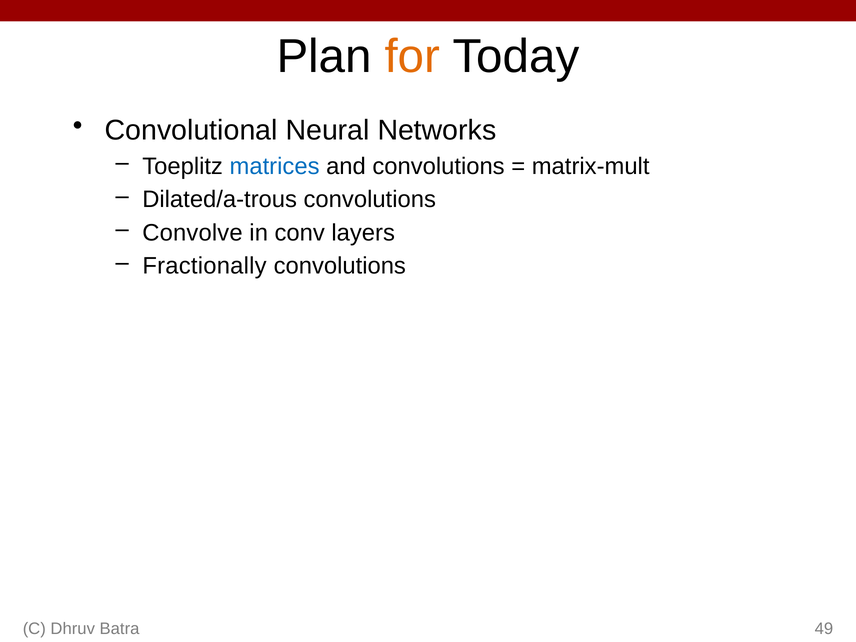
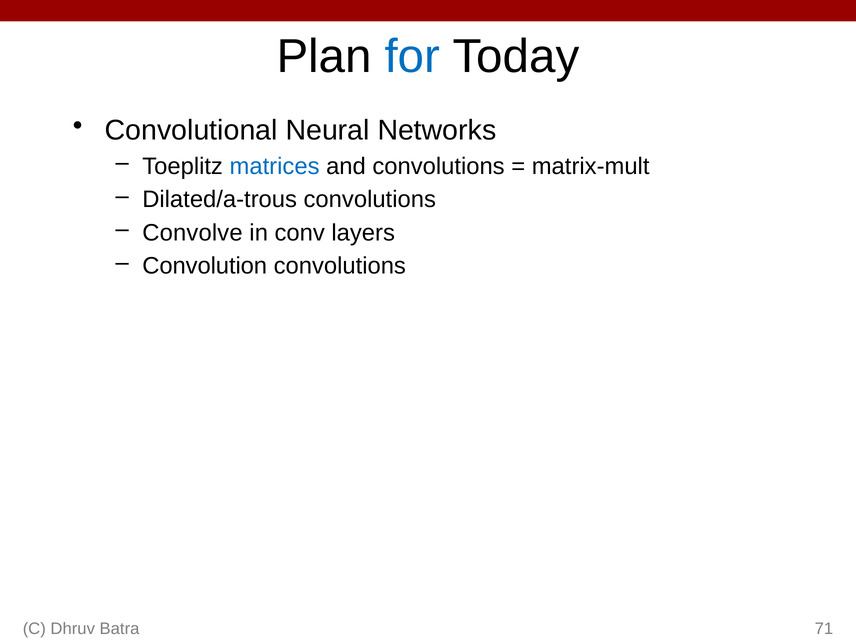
for colour: orange -> blue (413, 57)
Fractionally: Fractionally -> Convolution (205, 266)
49: 49 -> 71 (824, 629)
